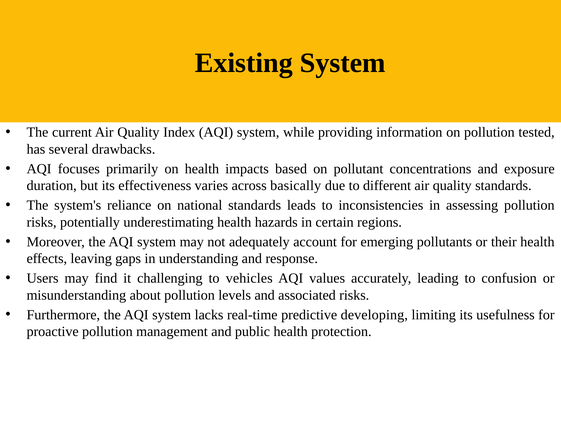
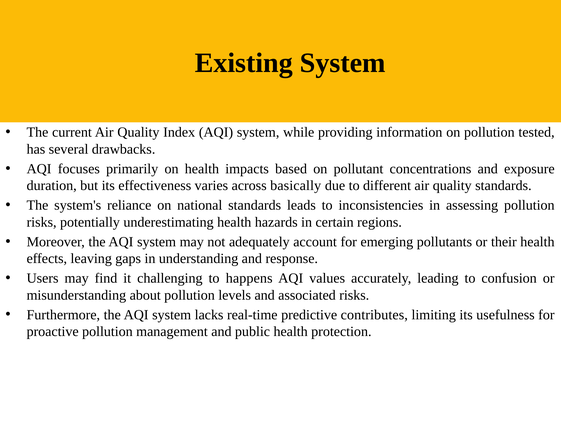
vehicles: vehicles -> happens (249, 278)
developing: developing -> contributes (374, 315)
